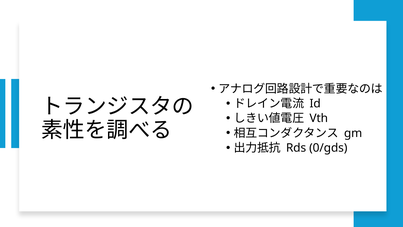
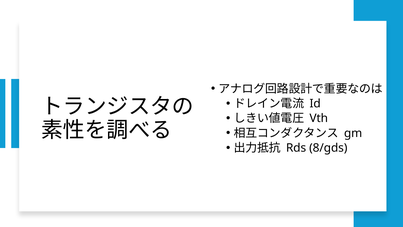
0/gds: 0/gds -> 8/gds (328, 148)
